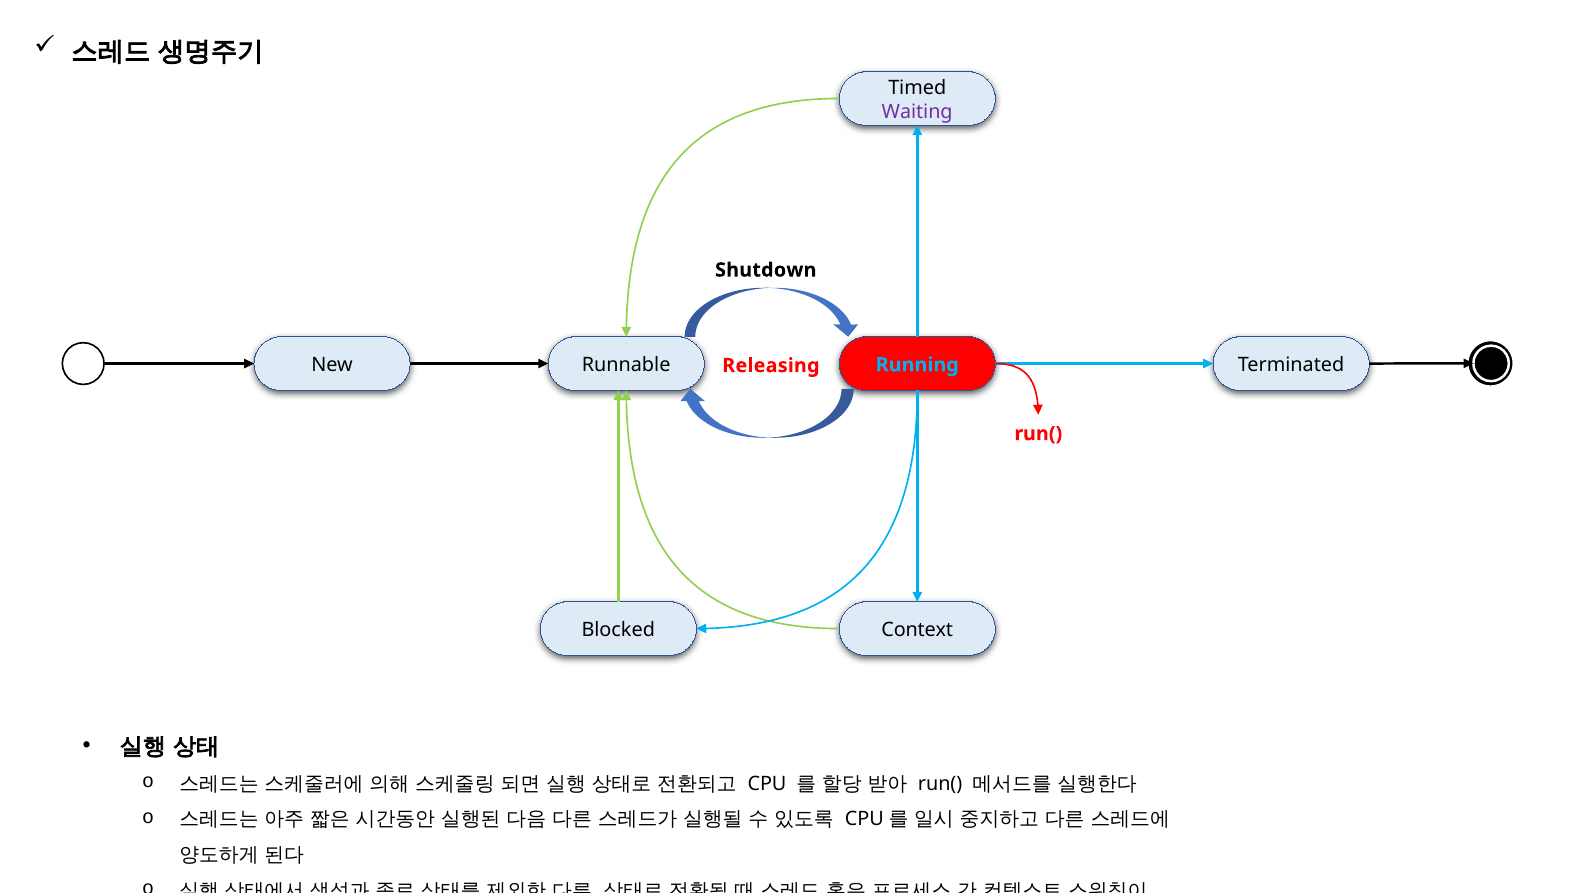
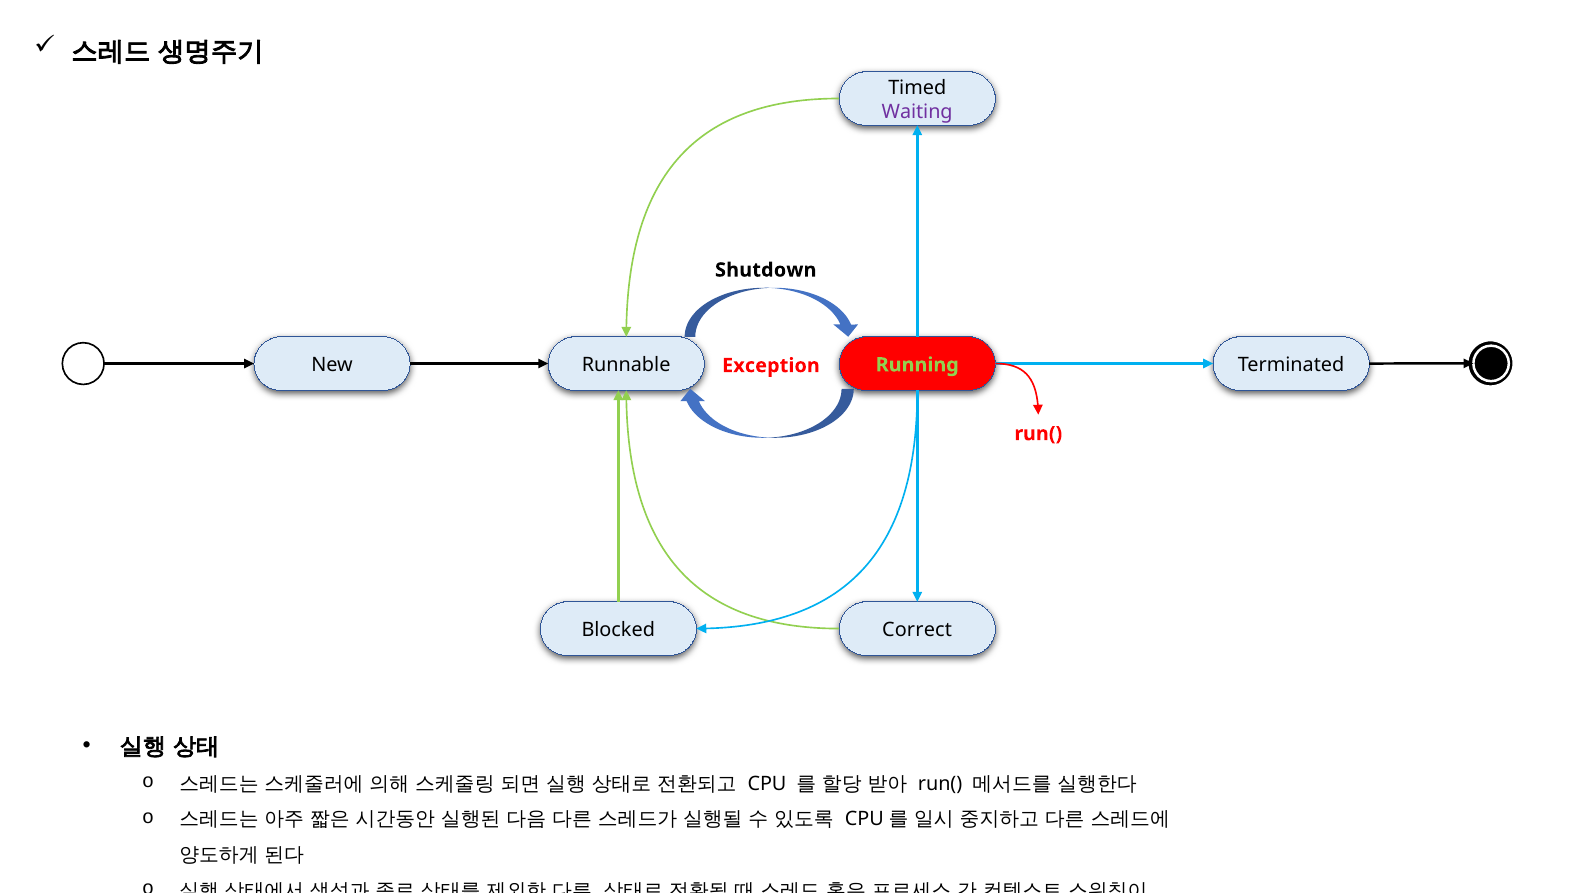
Running colour: light blue -> light green (917, 365)
Releasing: Releasing -> Exception (771, 366)
Context: Context -> Correct (917, 630)
